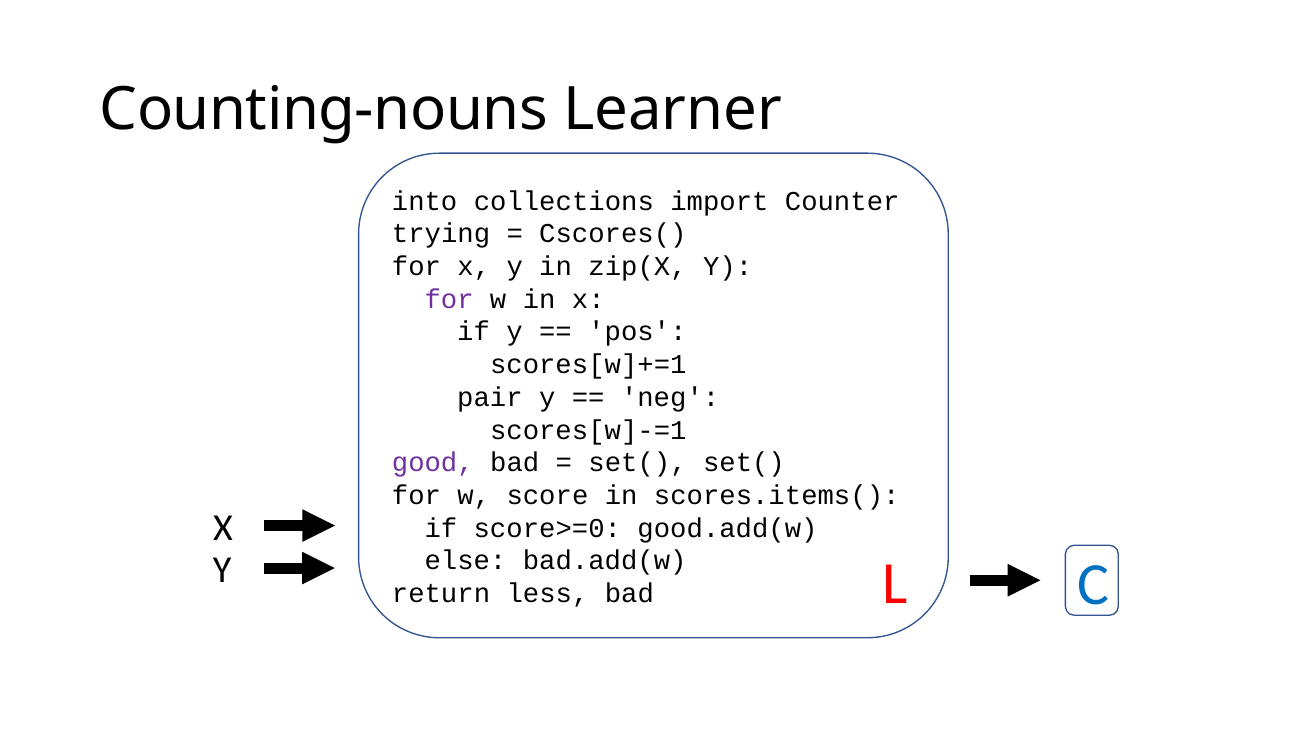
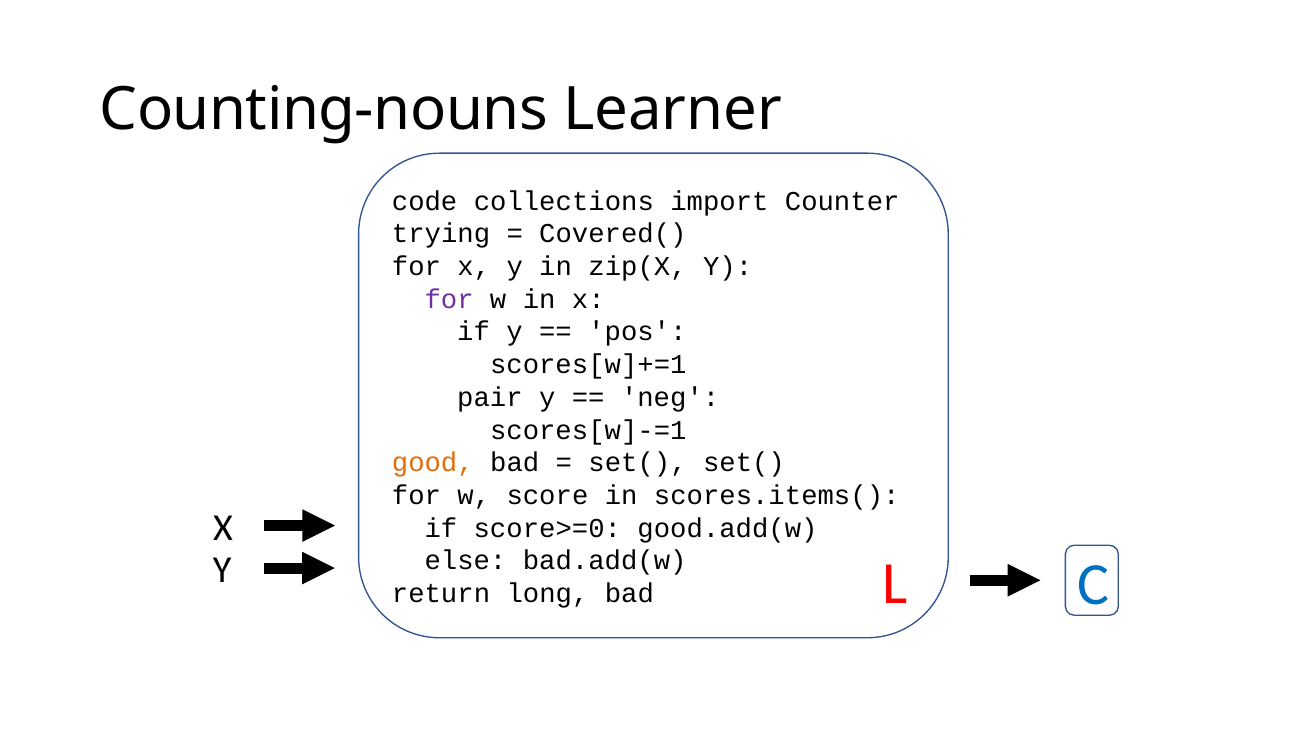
into: into -> code (425, 201)
Cscores(: Cscores( -> Covered( (613, 234)
good colour: purple -> orange (433, 463)
less: less -> long (547, 594)
